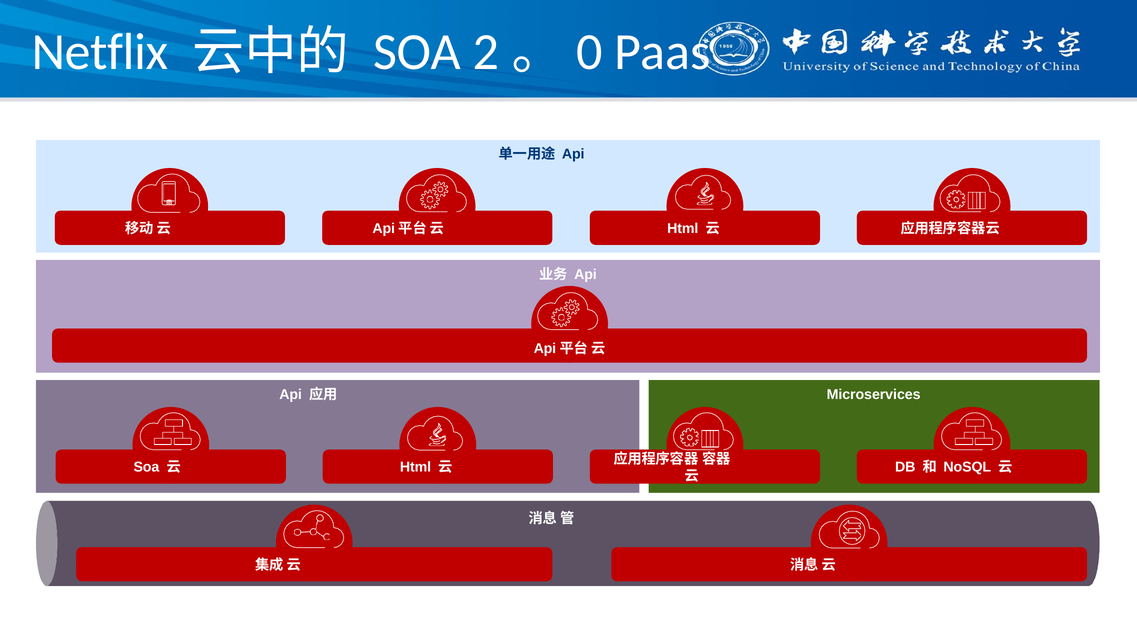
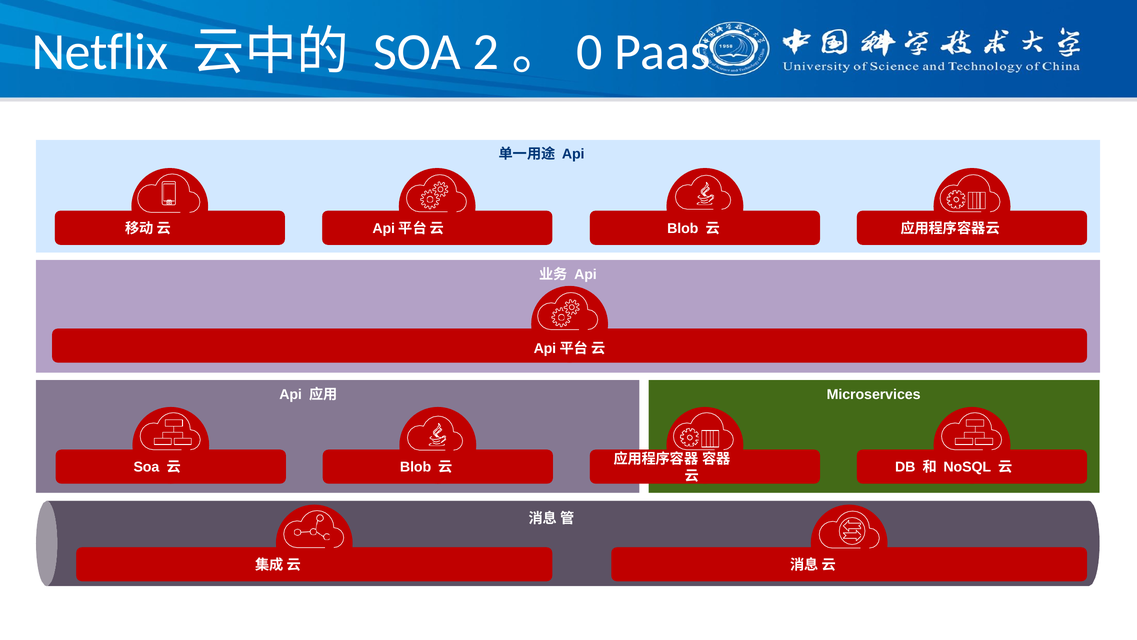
Html: Html -> Blob (683, 228)
Html: Html -> Blob (416, 467)
